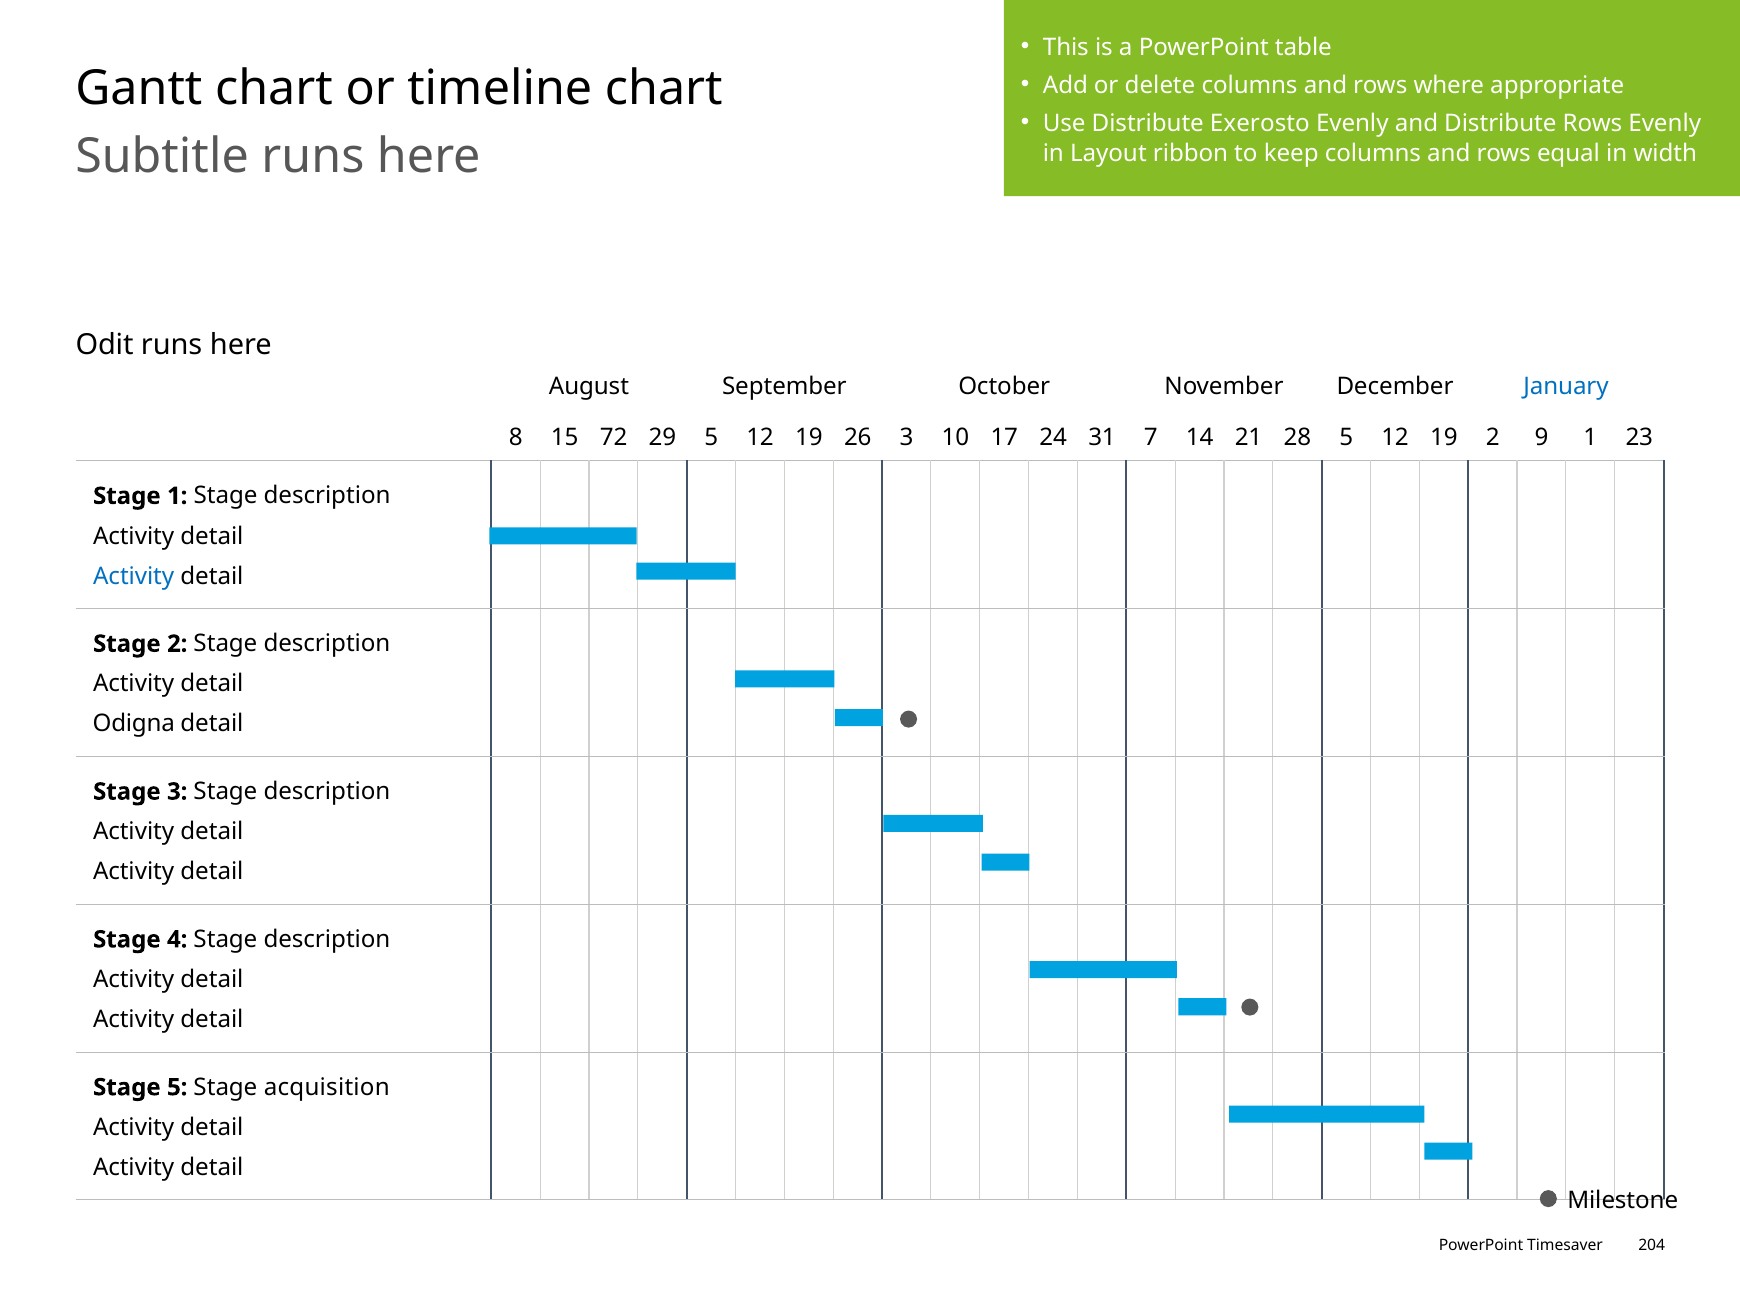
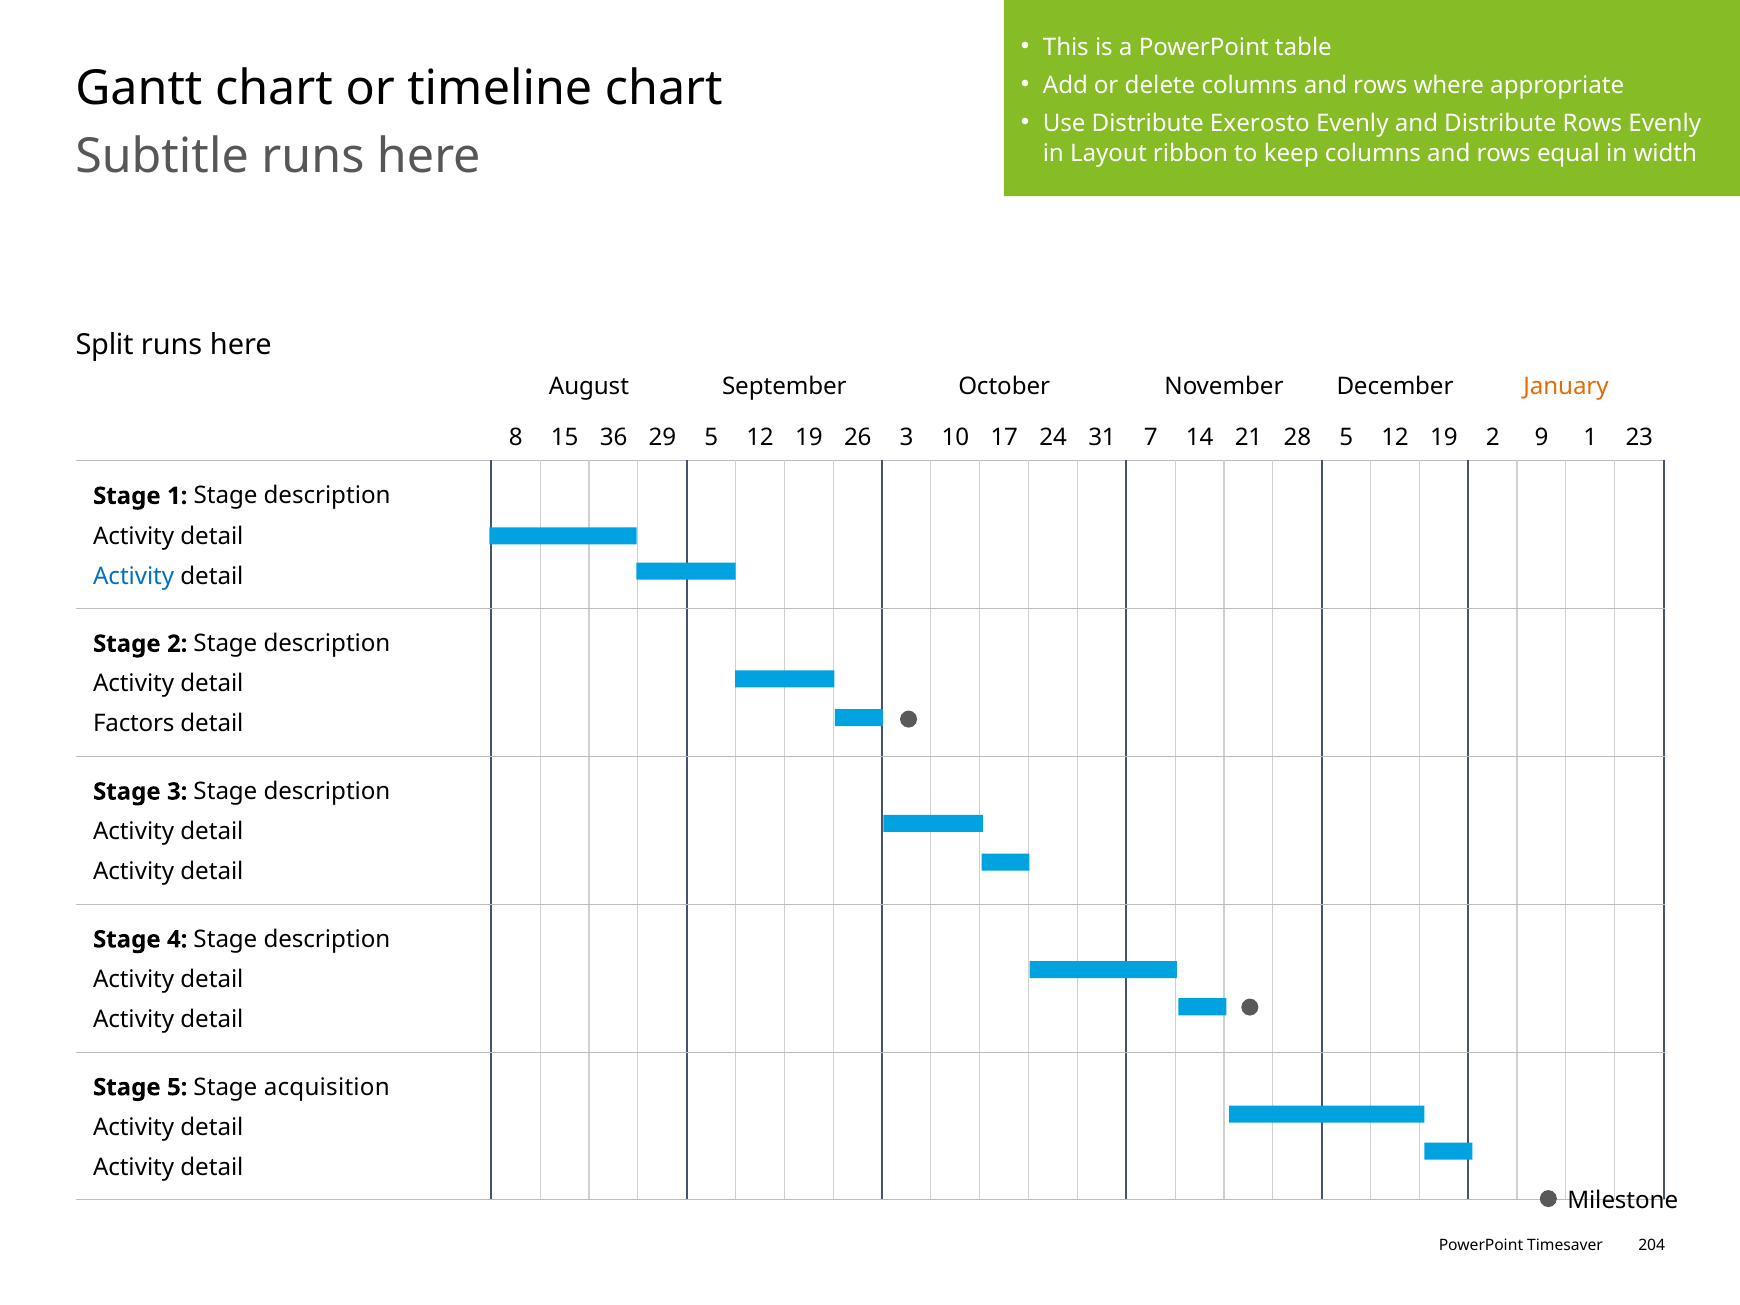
Odit: Odit -> Split (105, 345)
January colour: blue -> orange (1566, 387)
72: 72 -> 36 (614, 437)
Odigna: Odigna -> Factors (134, 724)
